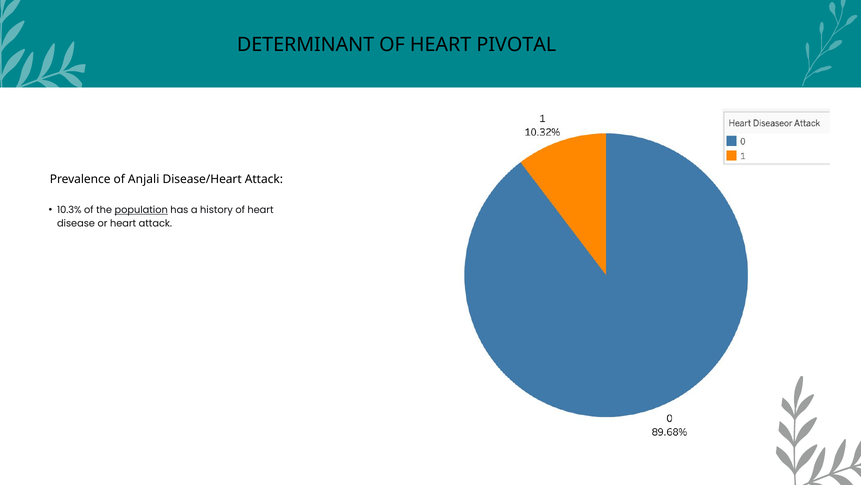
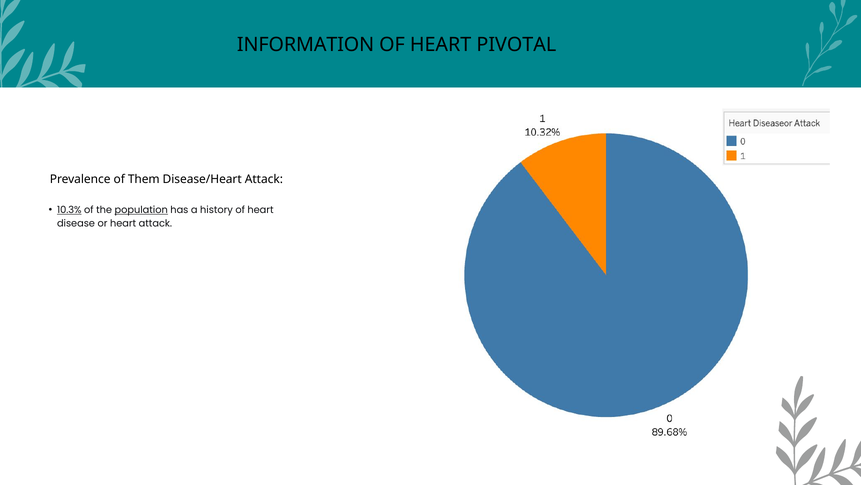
DETERMINANT: DETERMINANT -> INFORMATION (306, 45)
Anjali: Anjali -> Them (144, 179)
10.3% underline: none -> present (69, 210)
